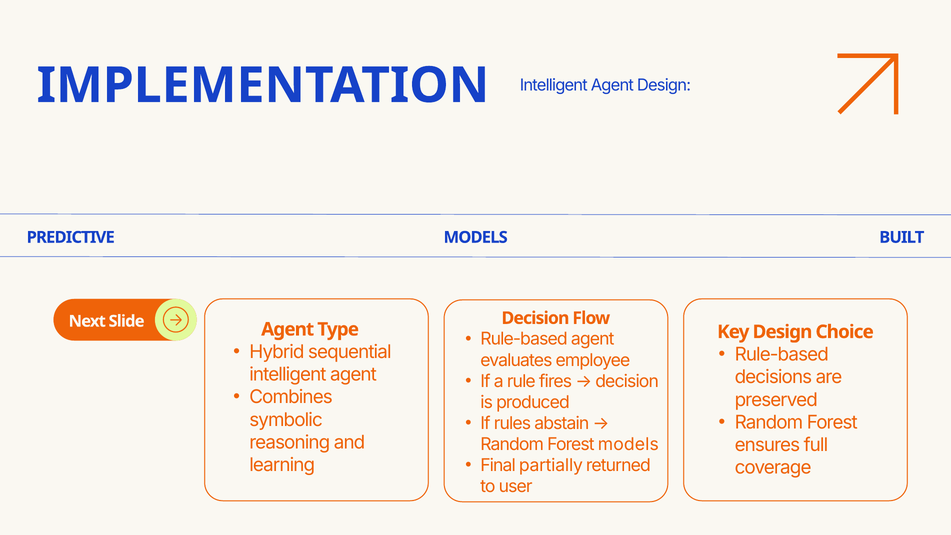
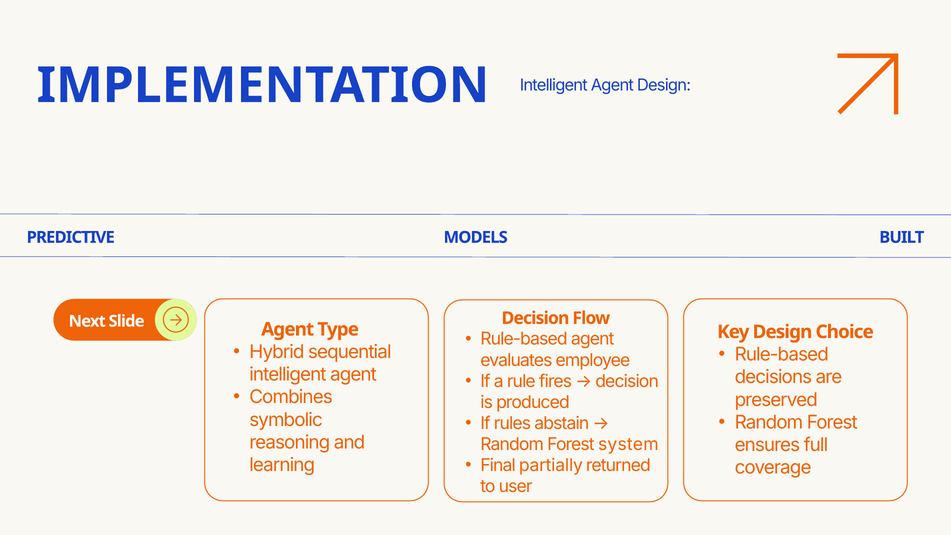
Forest models: models -> system (628, 444)
